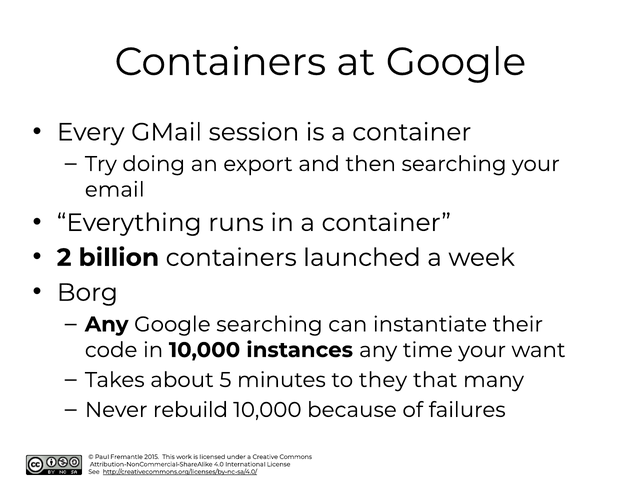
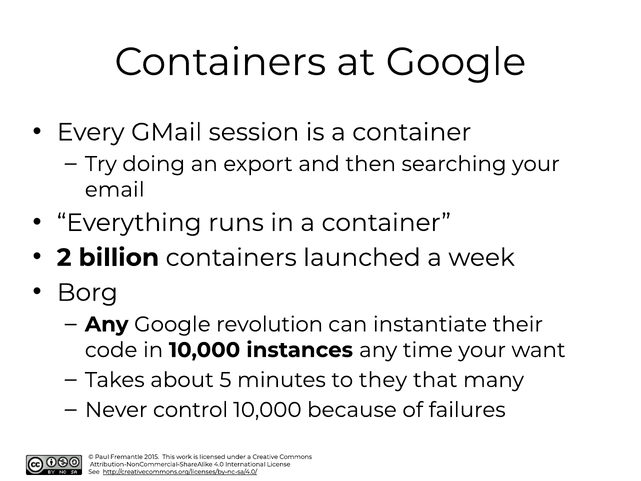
Google searching: searching -> revolution (270, 324)
rebuild: rebuild -> control (190, 410)
